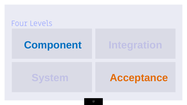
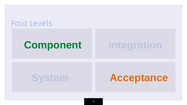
Component colour: blue -> green (53, 45)
